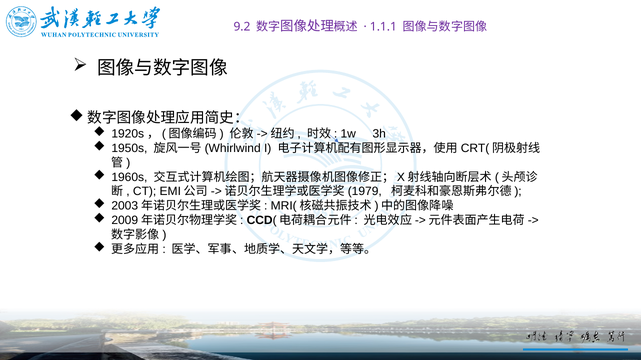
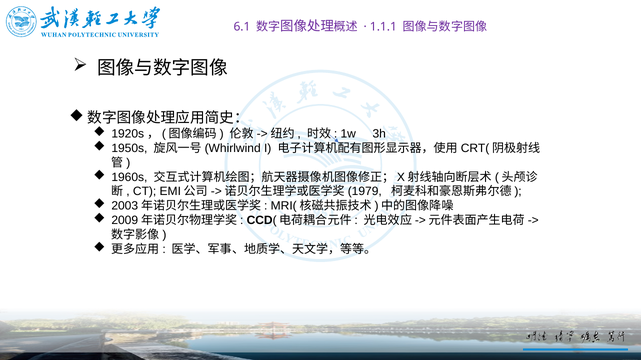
9.2: 9.2 -> 6.1 (242, 27)
